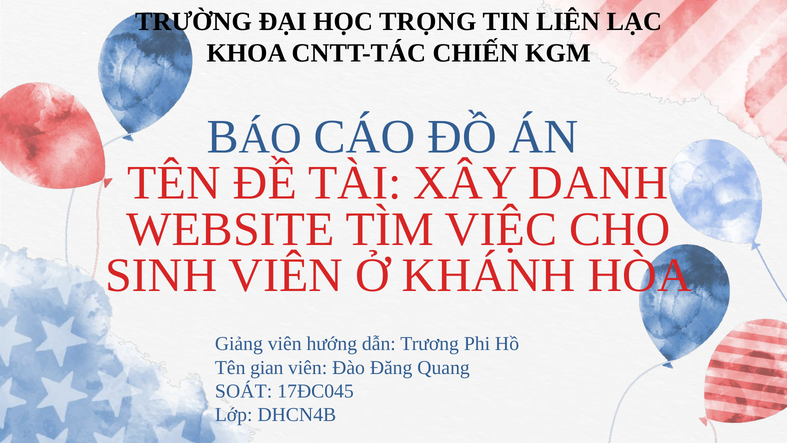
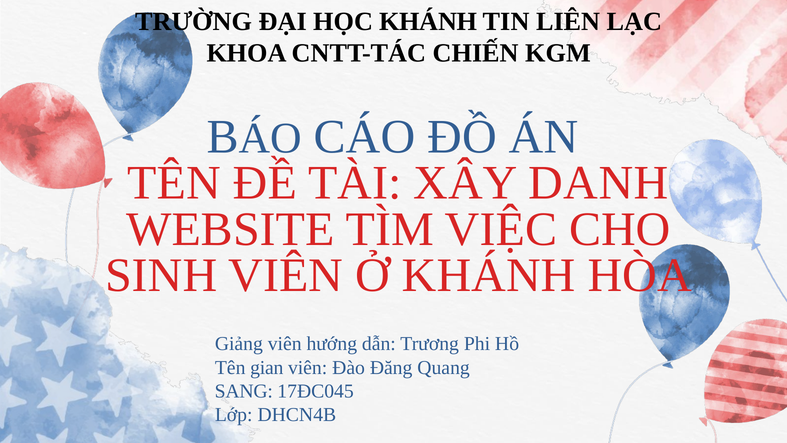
HỌC TRỌNG: TRỌNG -> KHÁNH (428, 21)
SOÁT: SOÁT -> SANG (244, 391)
